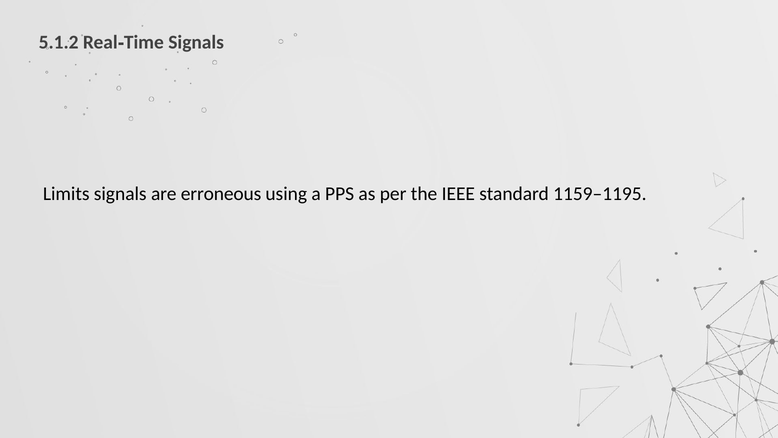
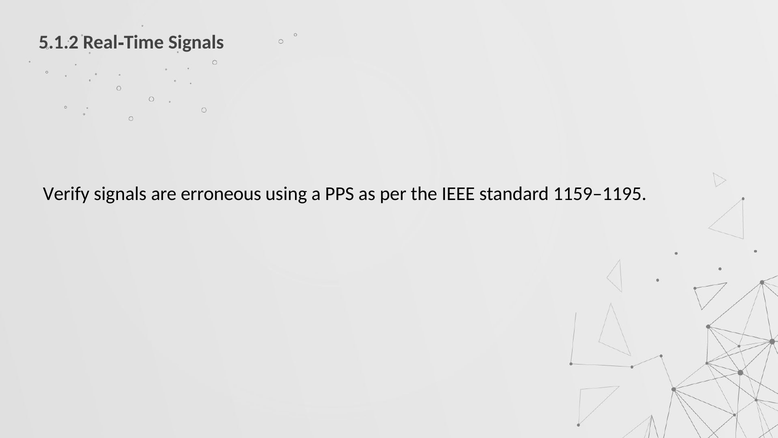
Limits: Limits -> Verify (66, 194)
